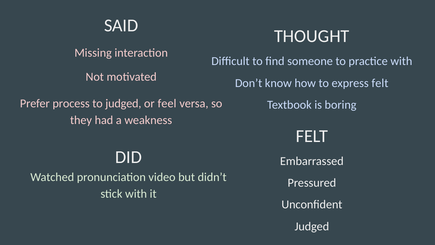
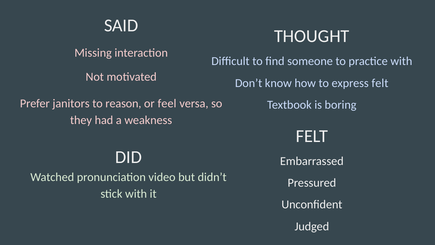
process: process -> janitors (71, 103)
to judged: judged -> reason (123, 103)
